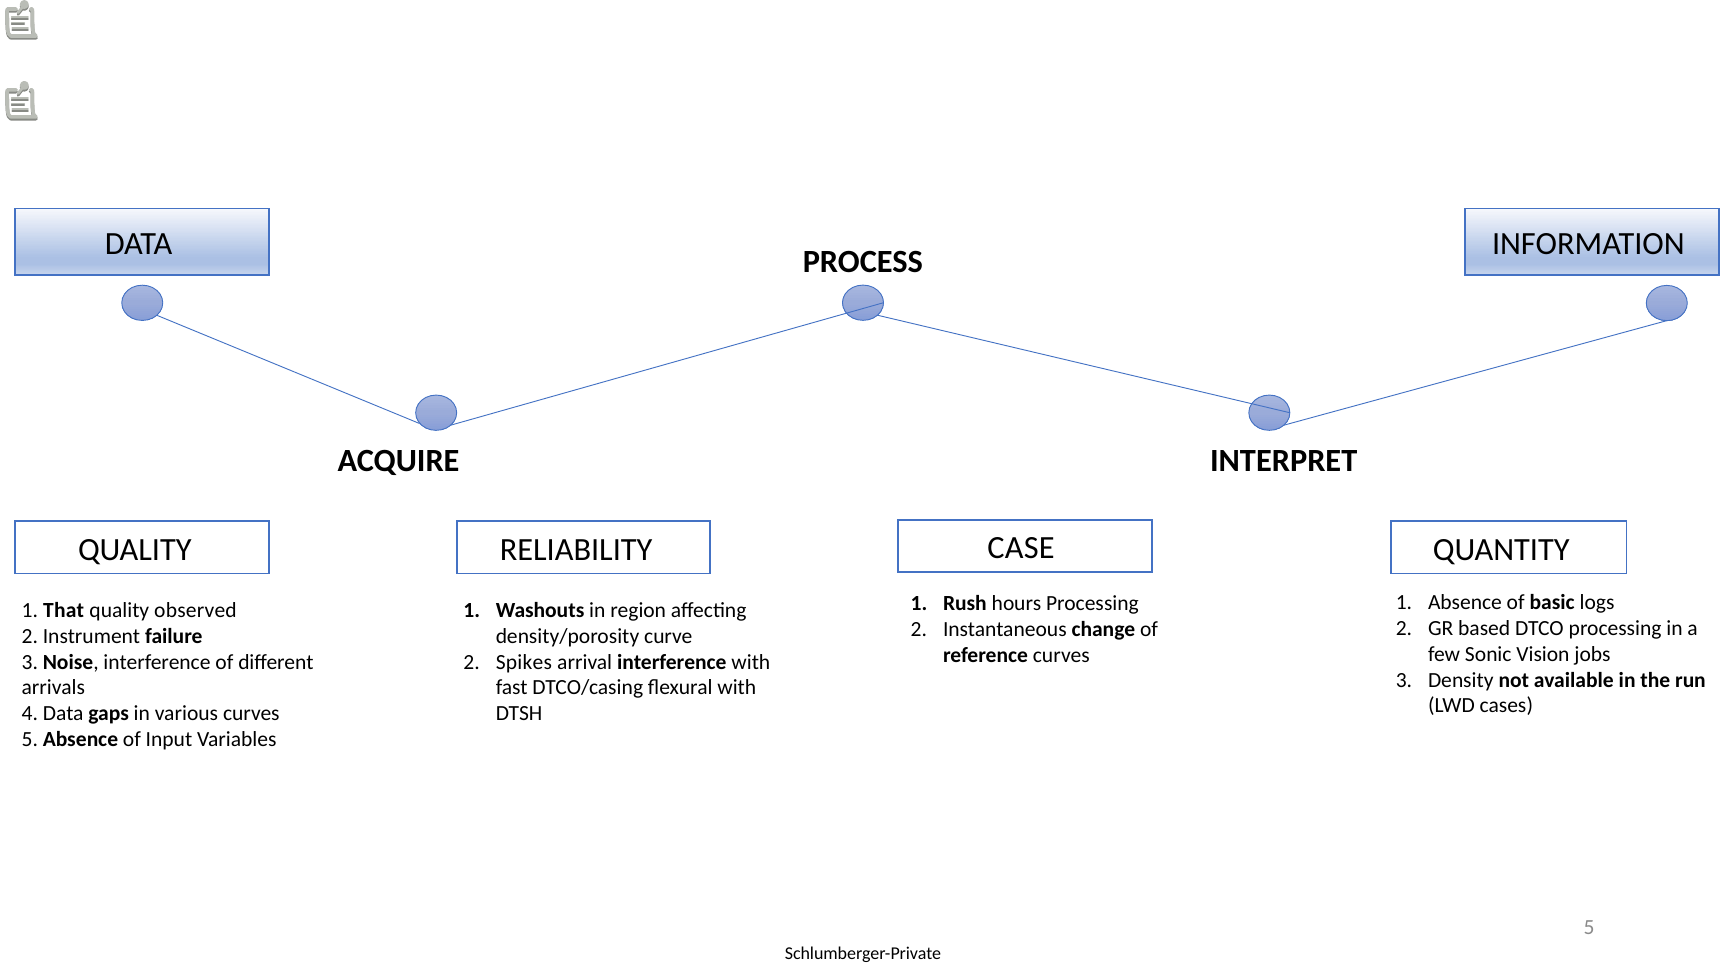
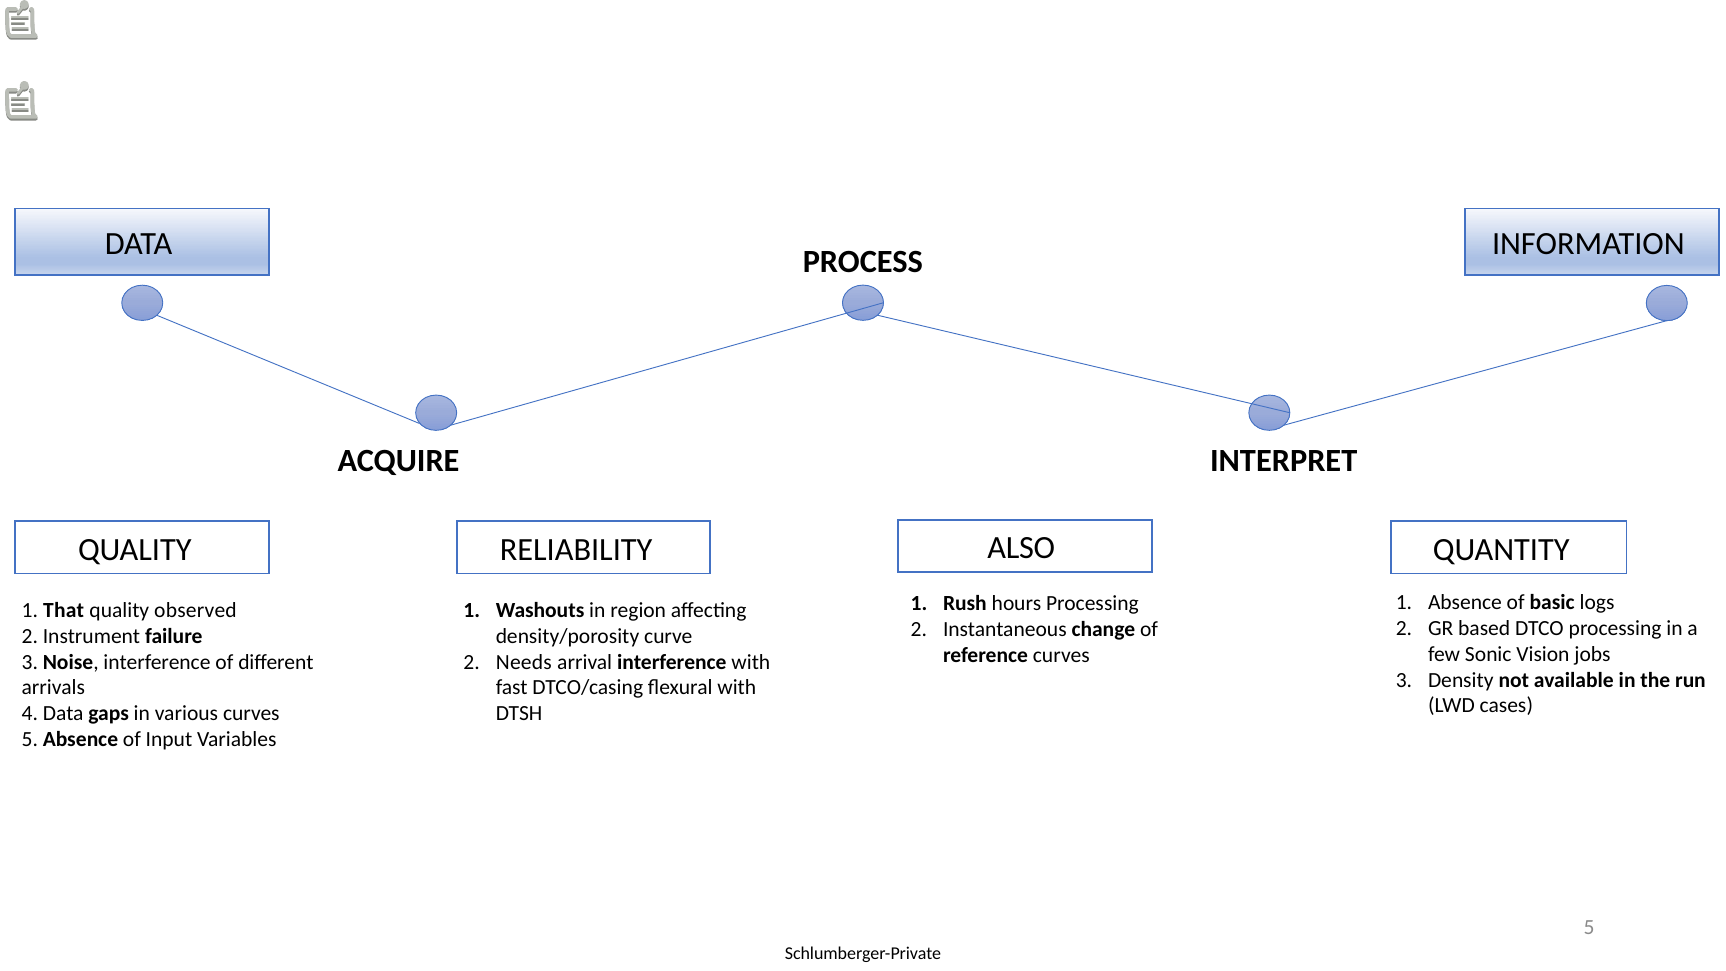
CASE: CASE -> ALSO (1021, 548)
Spikes: Spikes -> Needs (524, 662)
